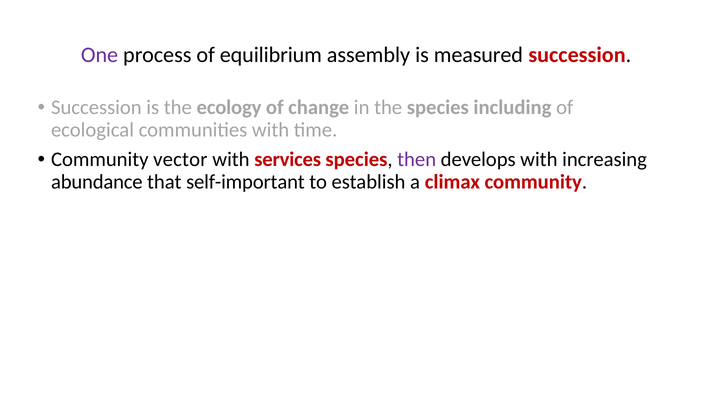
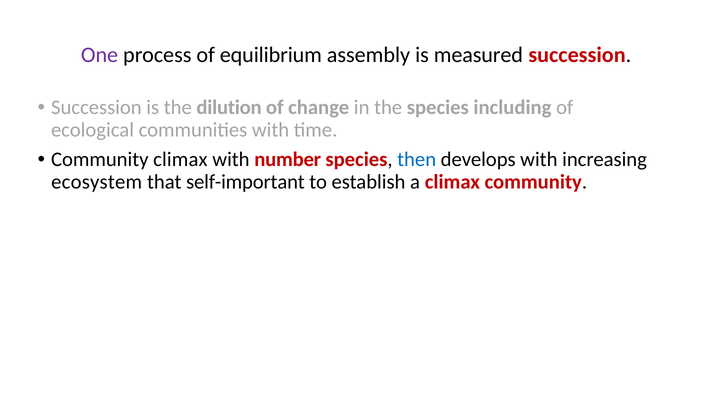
ecology: ecology -> dilution (229, 107)
Community vector: vector -> climax (180, 159)
services: services -> number (288, 159)
then colour: purple -> blue (417, 159)
abundance: abundance -> ecosystem (97, 182)
